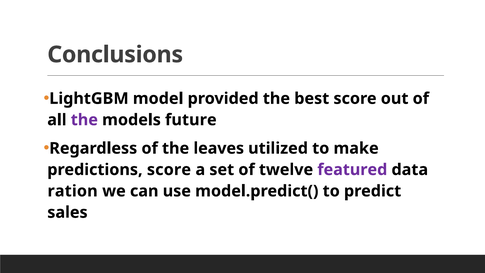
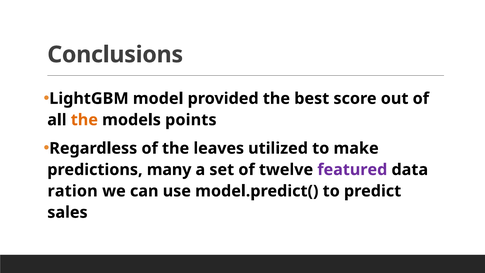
the colour: purple -> orange (84, 120)
future: future -> points (191, 120)
predictions score: score -> many (169, 170)
